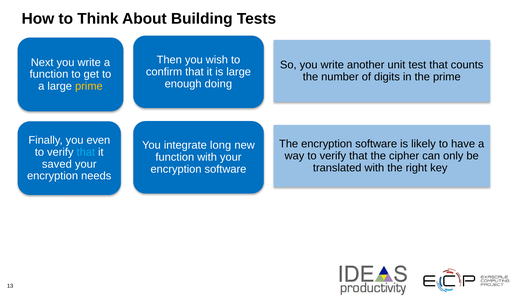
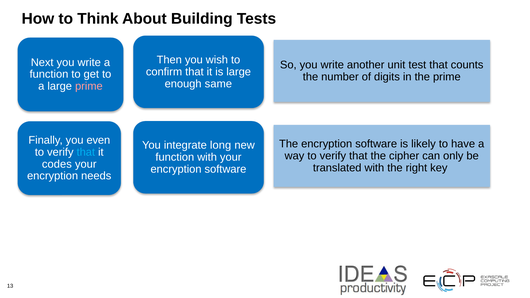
doing: doing -> same (218, 84)
prime colour: yellow -> pink (89, 86)
saved: saved -> codes (57, 164)
